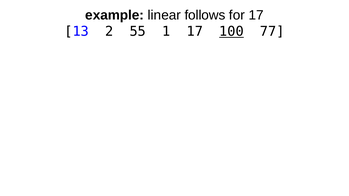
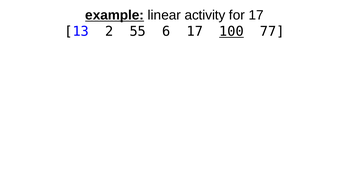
example underline: none -> present (115, 15)
follows: follows -> activity (205, 15)
1: 1 -> 6 (166, 32)
